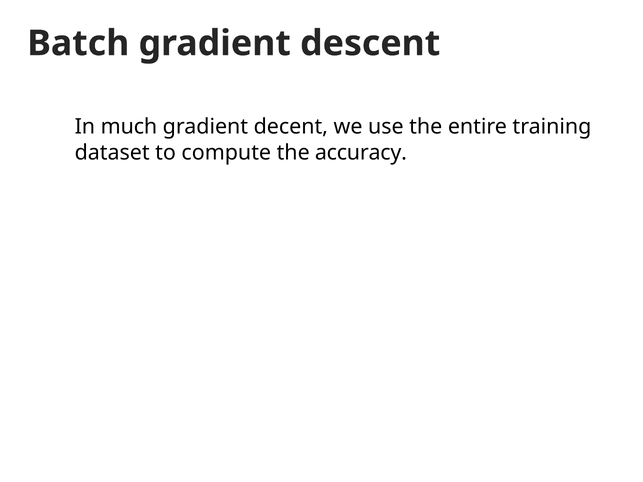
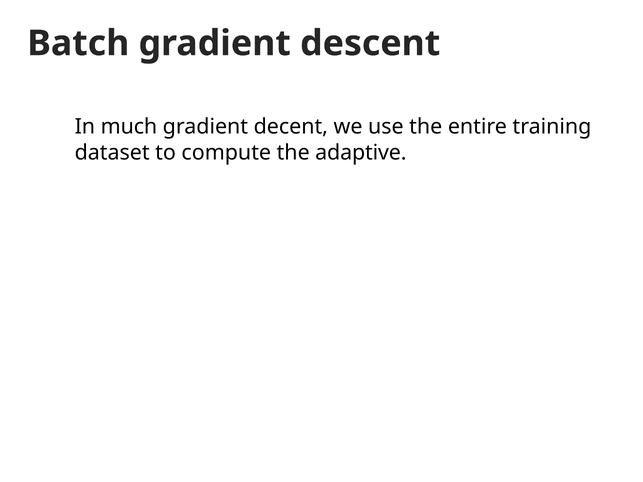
accuracy: accuracy -> adaptive (361, 153)
